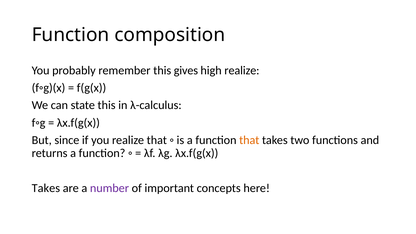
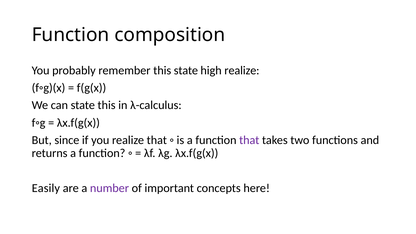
this gives: gives -> state (186, 70)
that colour: orange -> purple (249, 140)
Takes: Takes -> Easily (46, 188)
